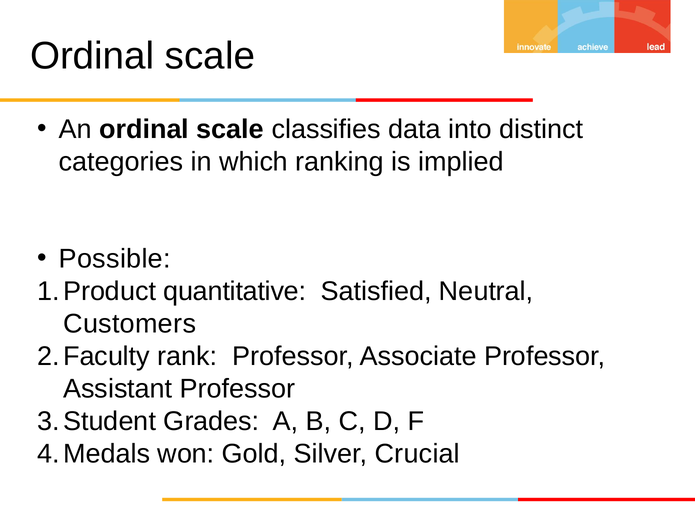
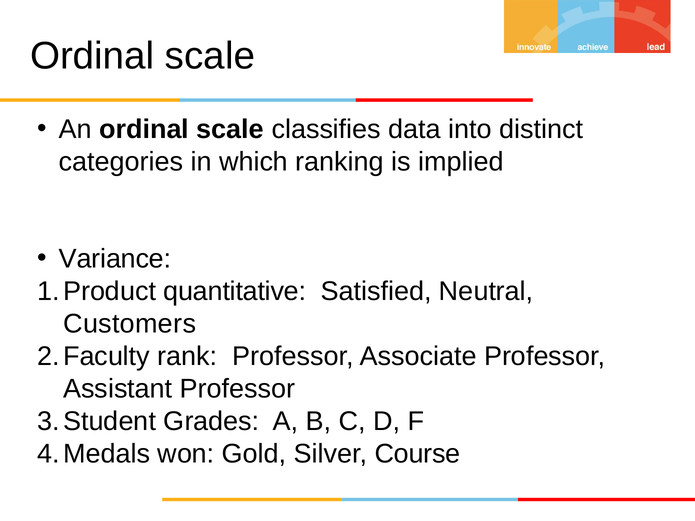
Possible: Possible -> Variance (115, 259)
Crucial: Crucial -> Course (418, 454)
